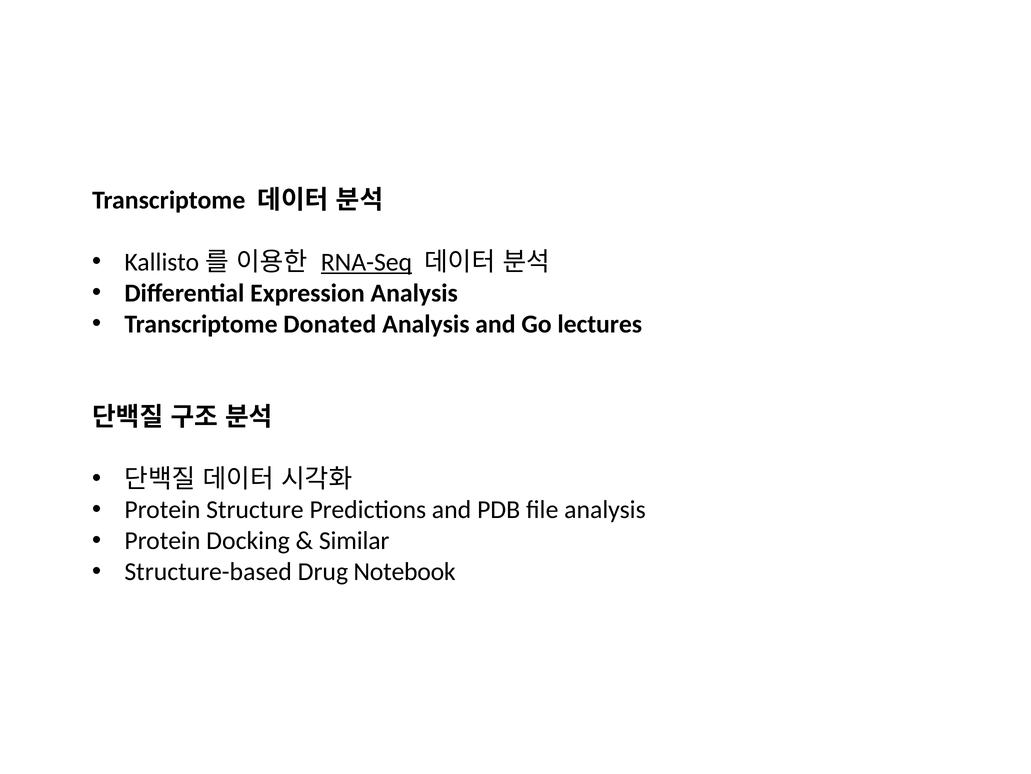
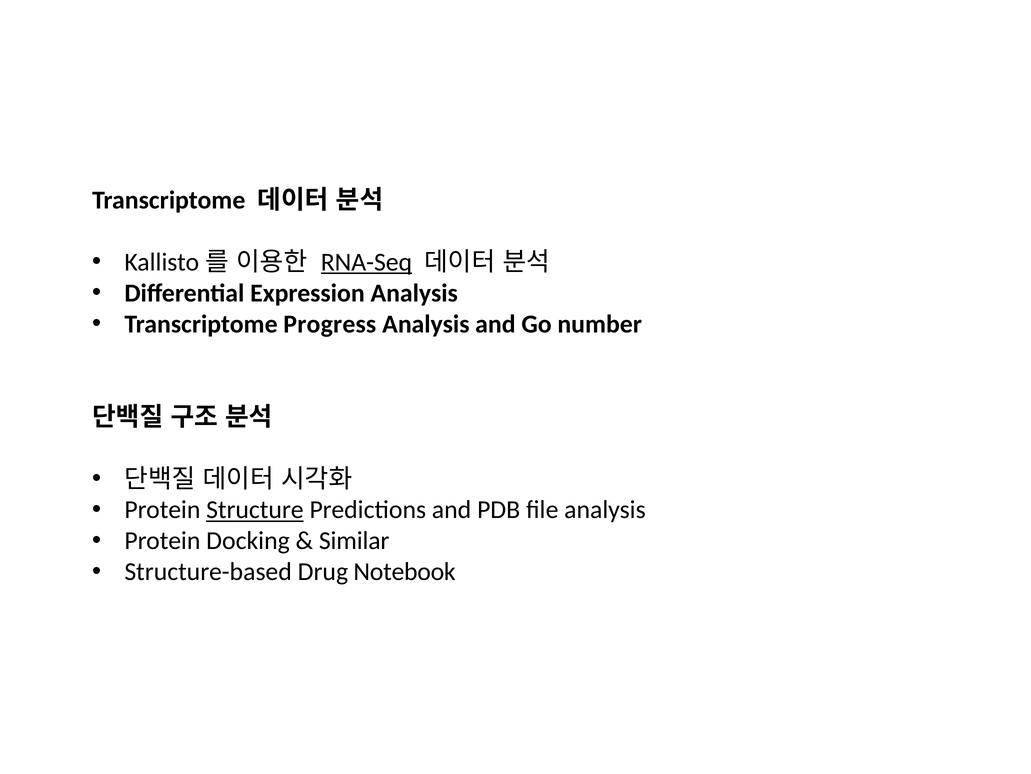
Donated: Donated -> Progress (330, 324)
lectures: lectures -> number (600, 324)
Structure underline: none -> present (255, 509)
